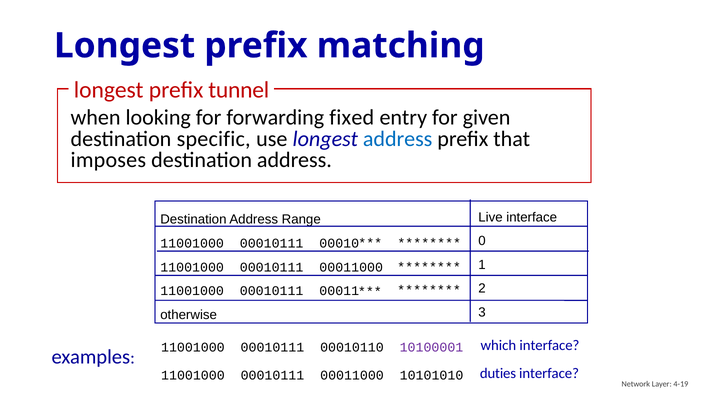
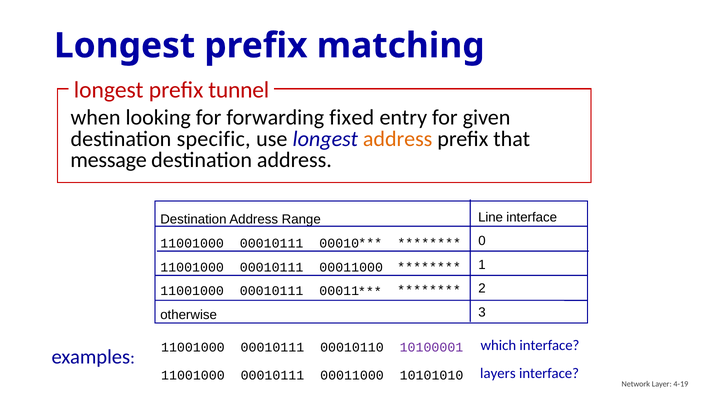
address colour: blue -> orange (398, 139)
imposes: imposes -> message (109, 160)
Live: Live -> Line (491, 218)
duties: duties -> layers (498, 374)
